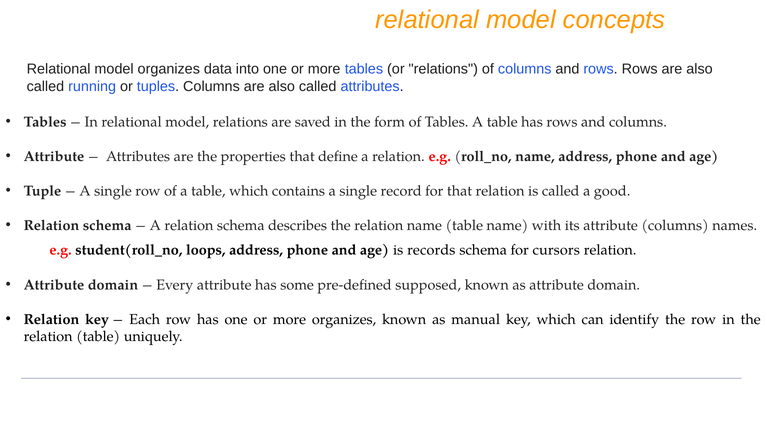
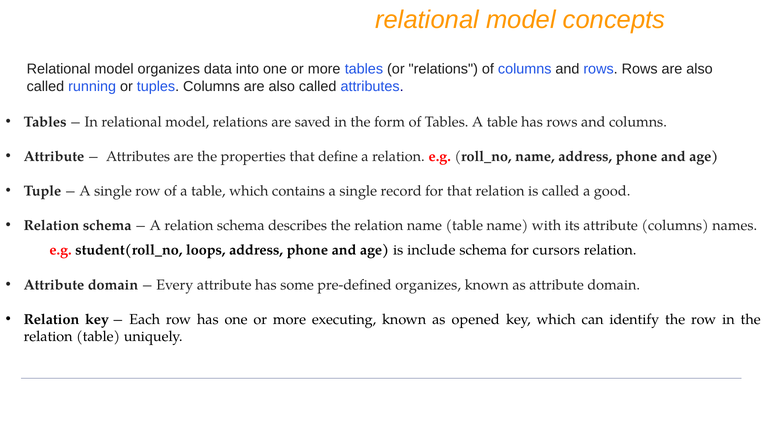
records: records -> include (431, 250)
pre-defined supposed: supposed -> organizes (428, 285)
more organizes: organizes -> executing (344, 320)
manual: manual -> opened (476, 320)
